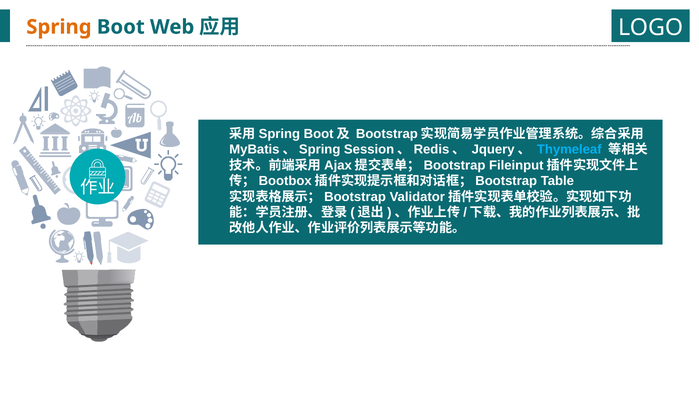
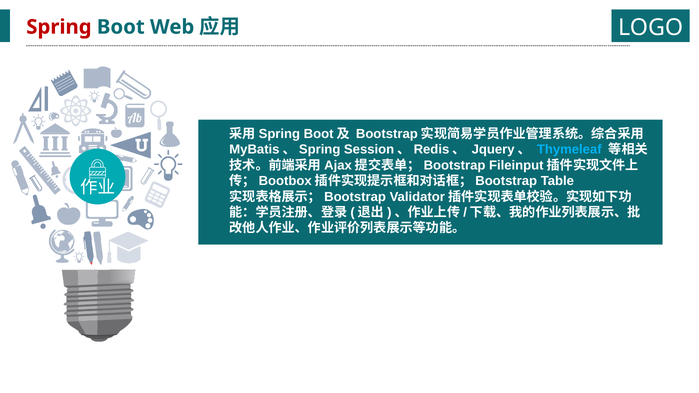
Spring colour: orange -> red (59, 27)
